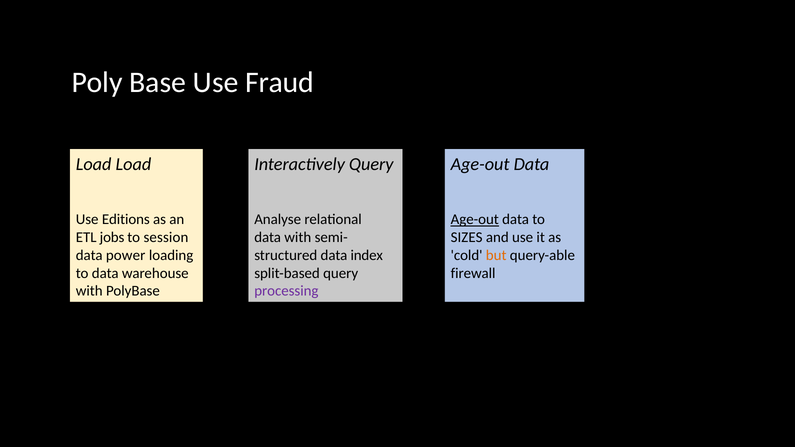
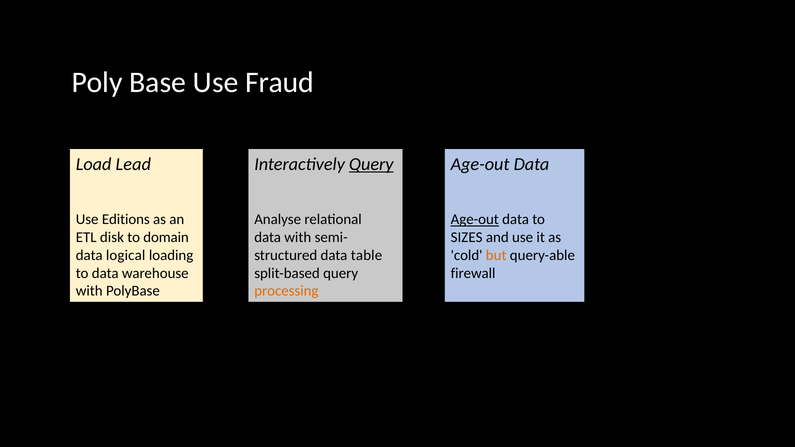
Load Load: Load -> Lead (133, 164)
Query underline: none -> present (371, 164)
jobs: jobs -> disk (112, 237)
session: session -> domain (166, 237)
power: power -> logical (126, 255)
index: index -> table (367, 255)
processing colour: purple -> orange (286, 291)
